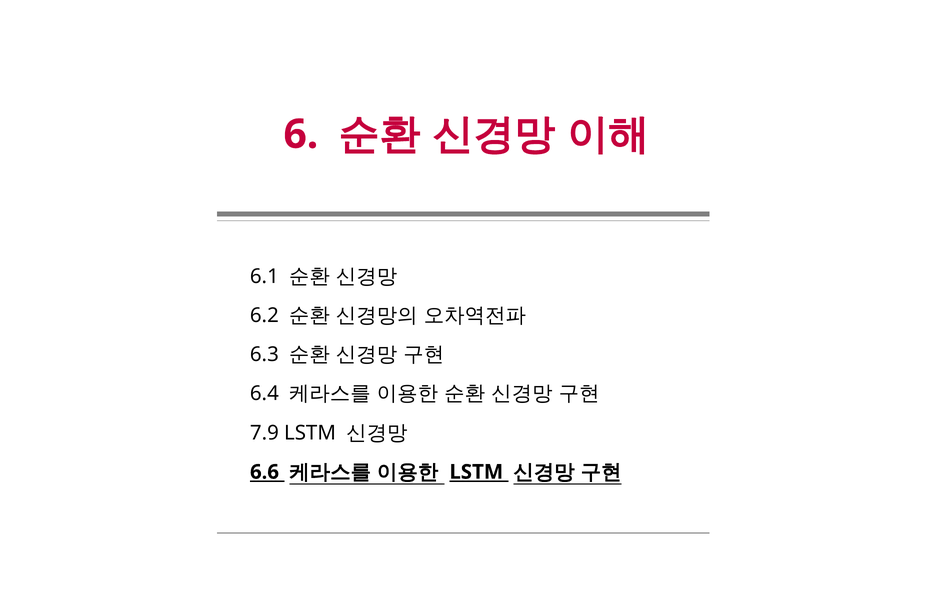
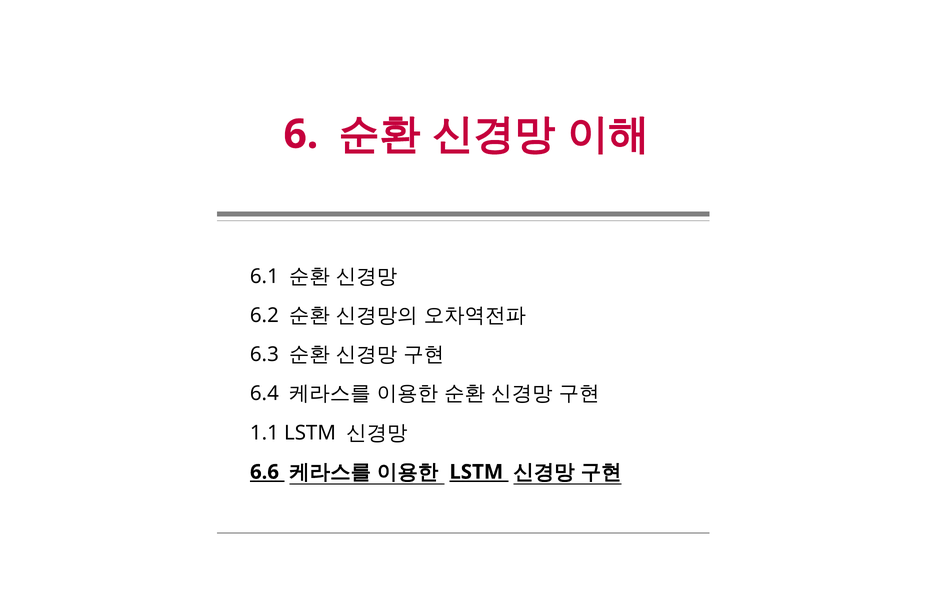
7.9: 7.9 -> 1.1 (264, 432)
